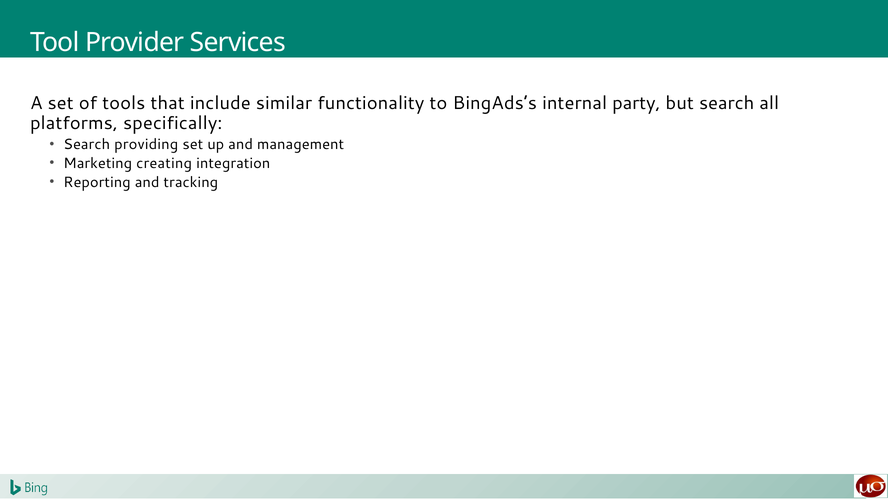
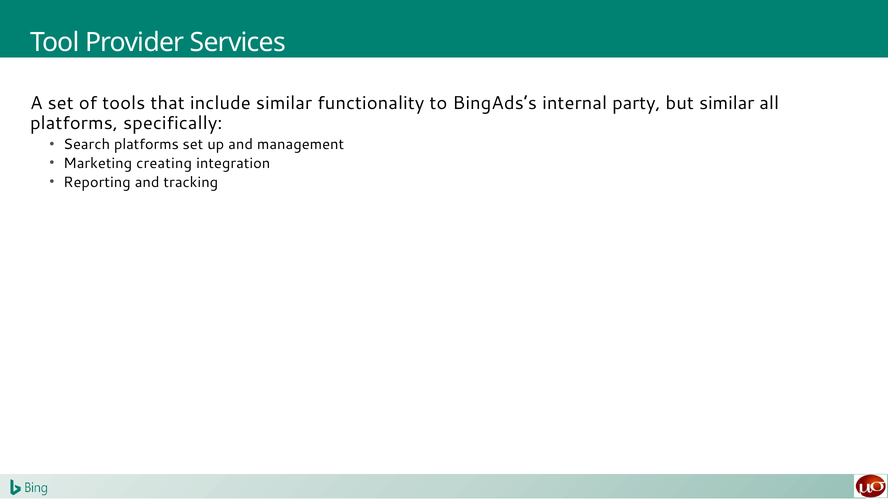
but search: search -> similar (727, 103)
Search providing: providing -> platforms (146, 144)
